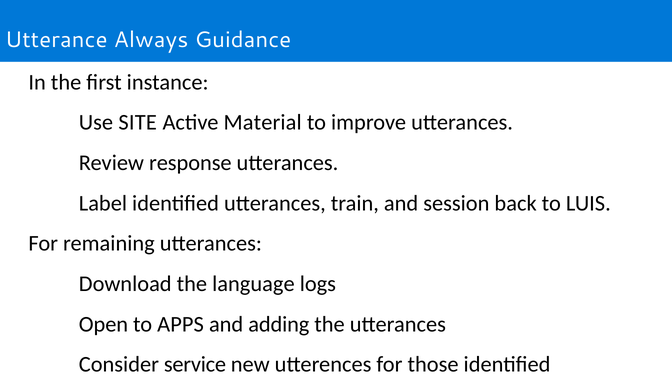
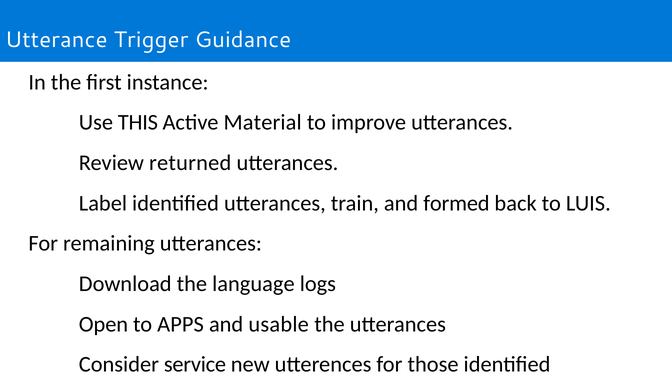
Always: Always -> Trigger (151, 40)
SITE: SITE -> THIS (138, 123)
response: response -> returned (190, 163)
session: session -> formed (456, 203)
adding: adding -> usable (279, 324)
